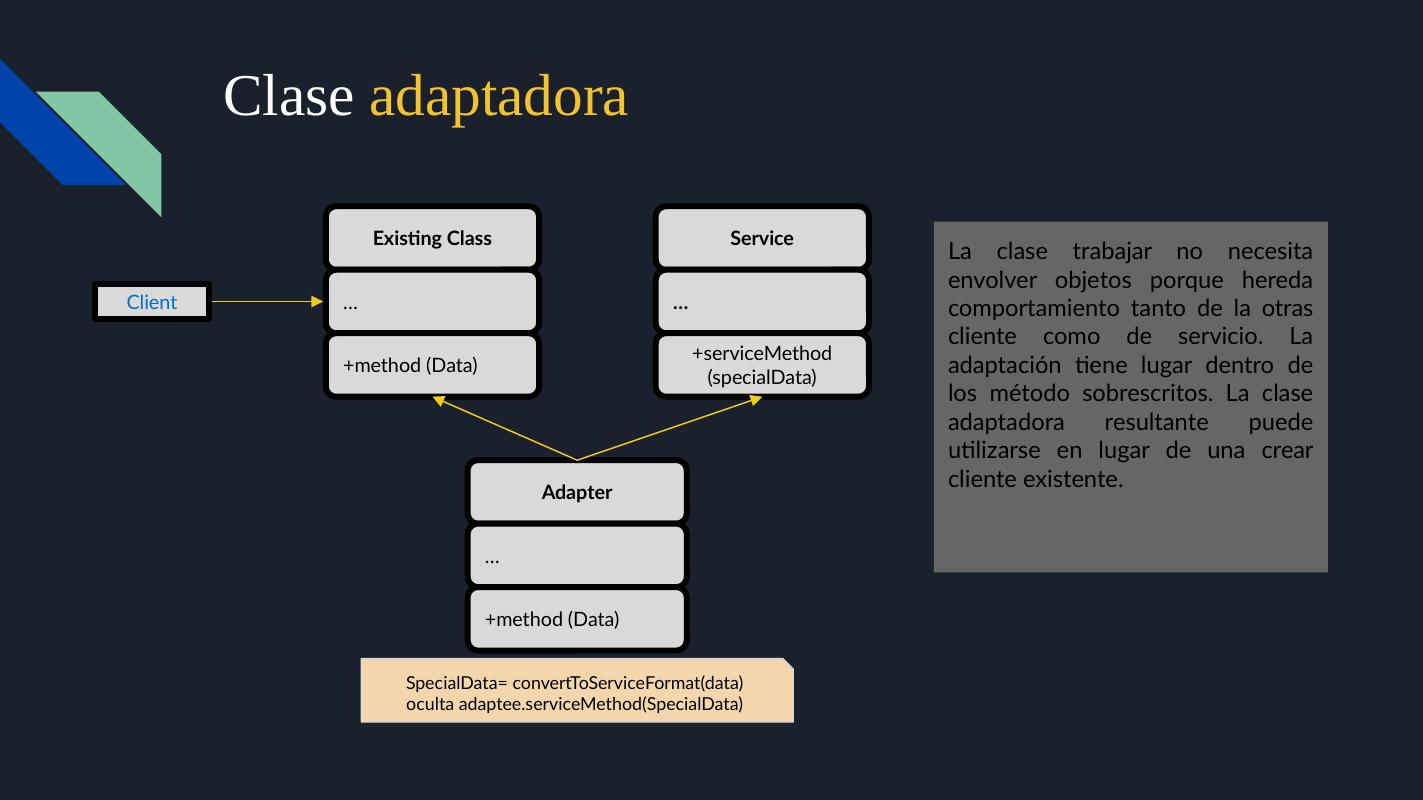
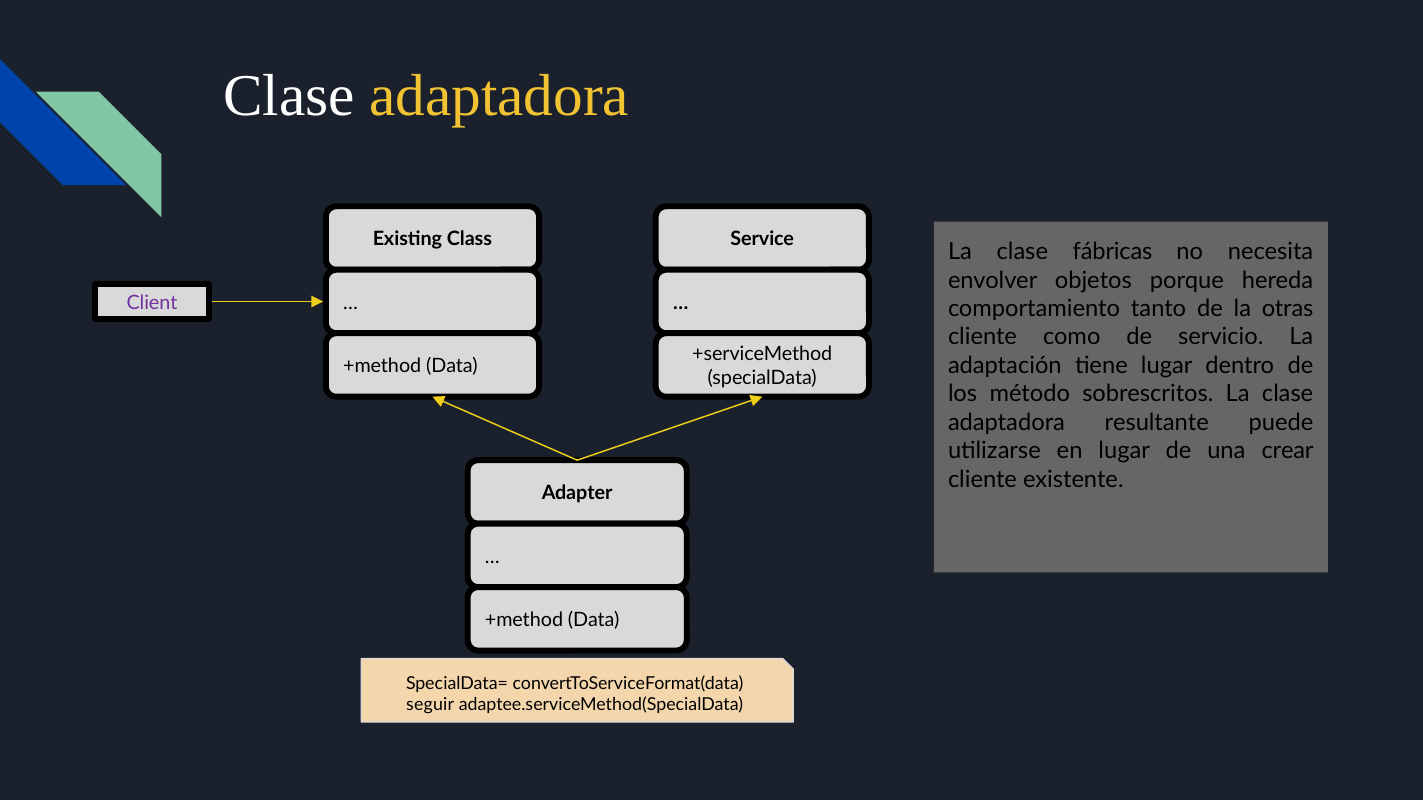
trabajar: trabajar -> fábricas (1113, 252)
Client colour: blue -> purple (152, 303)
oculta: oculta -> seguir (430, 705)
